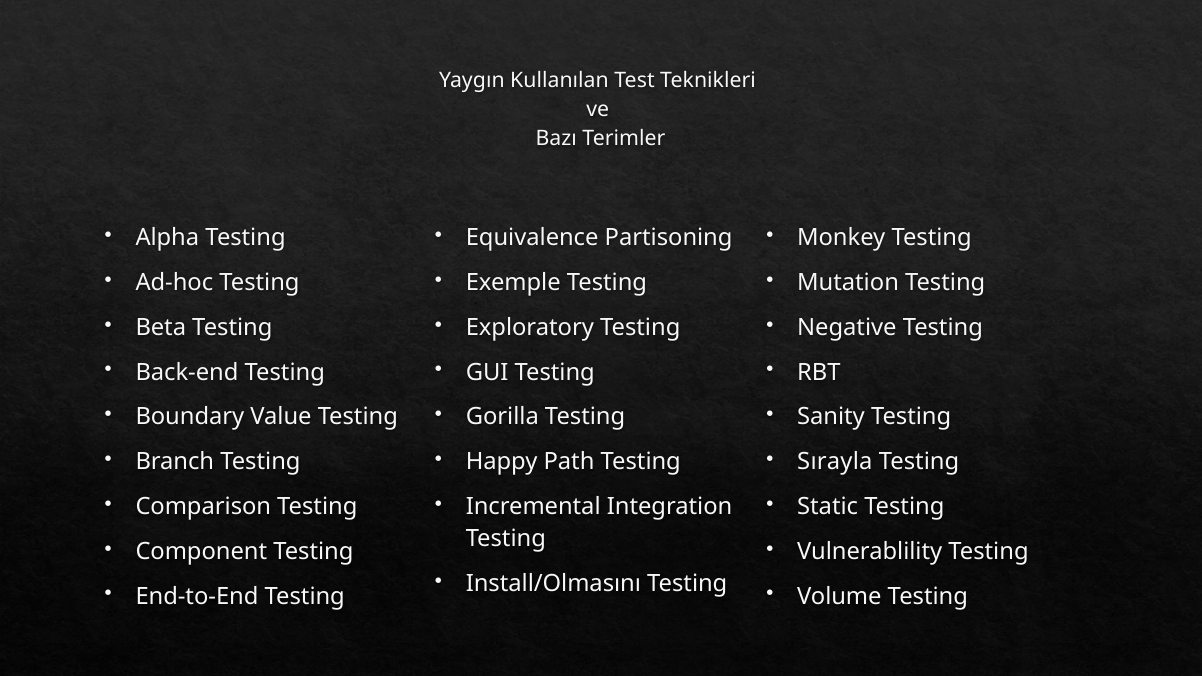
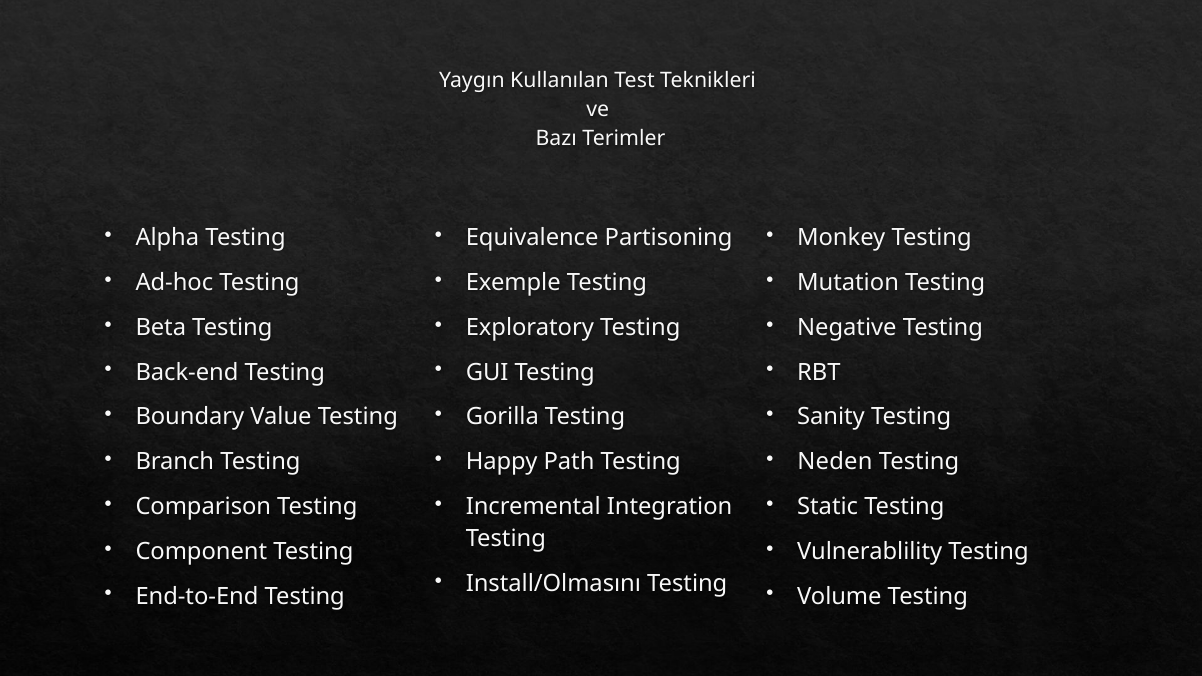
Sırayla: Sırayla -> Neden (835, 462)
